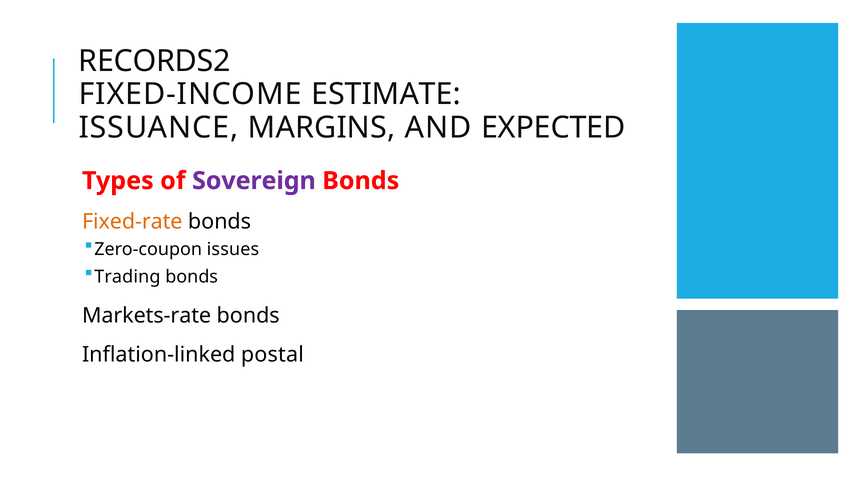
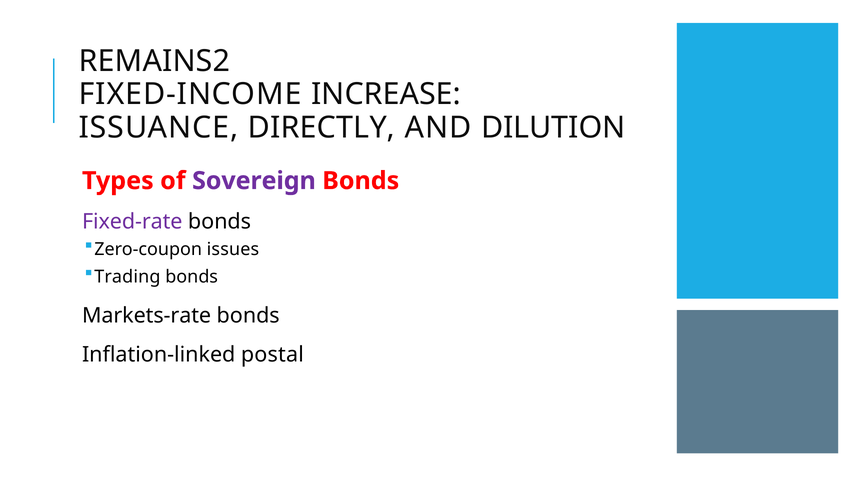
RECORDS2: RECORDS2 -> REMAINS2 (154, 61)
ESTIMATE: ESTIMATE -> INCREASE (386, 94)
MARGINS: MARGINS -> DIRECTLY (322, 128)
EXPECTED: EXPECTED -> DILUTION (553, 128)
Fixed-rate colour: orange -> purple (132, 222)
